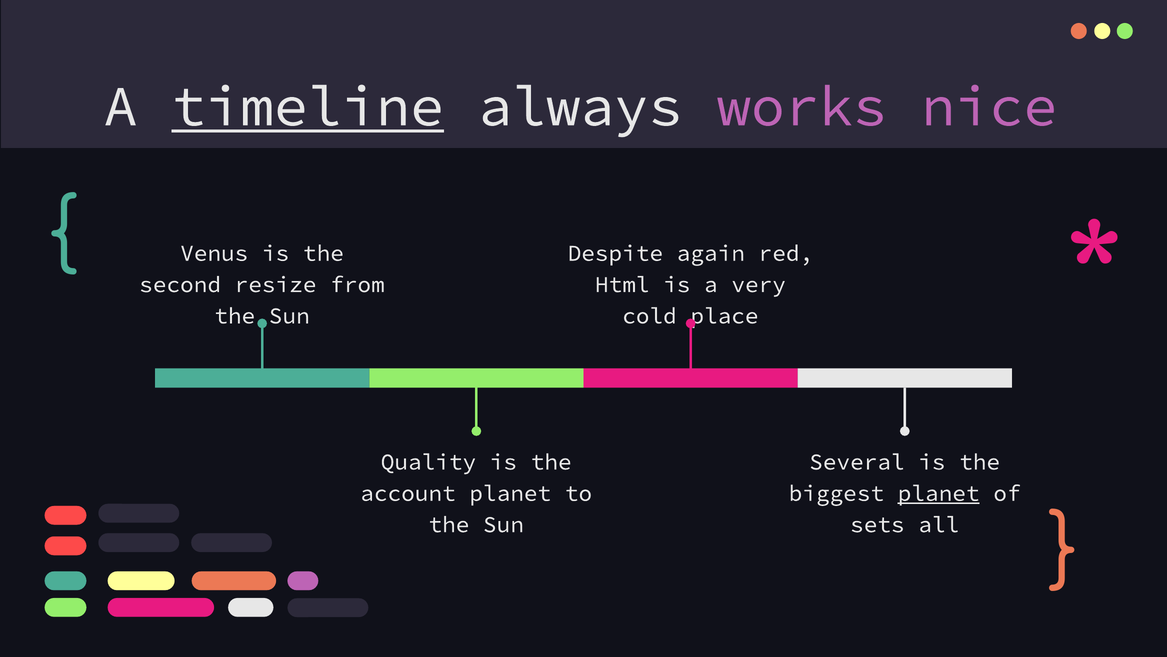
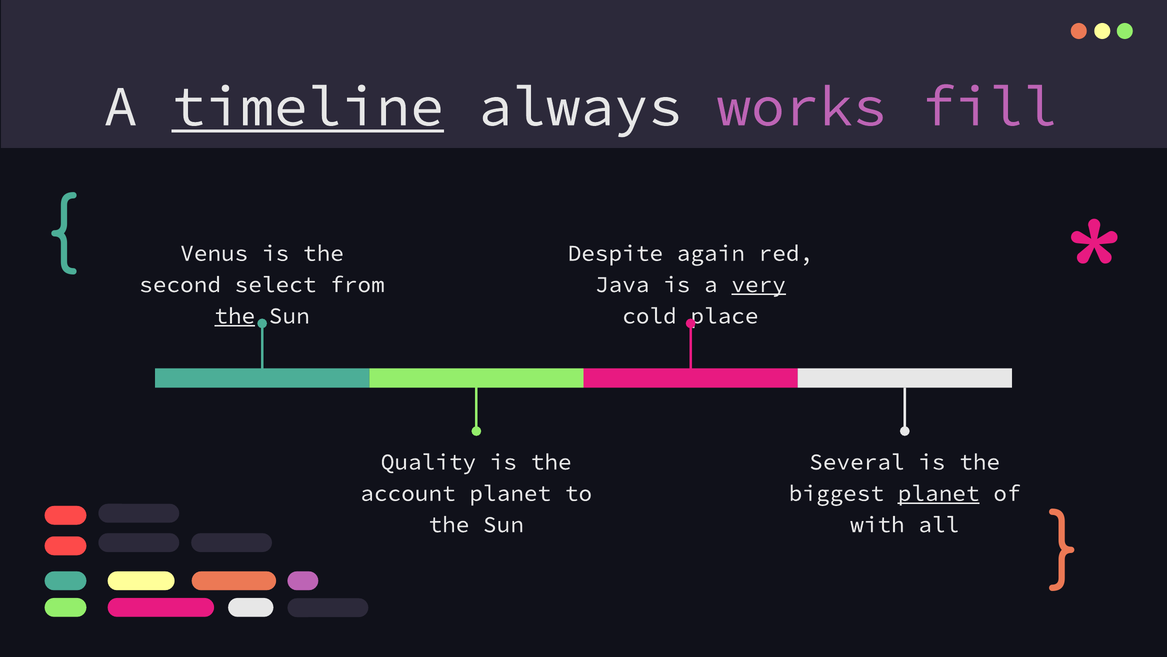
nice: nice -> fill (989, 106)
resize: resize -> select (276, 284)
Html: Html -> Java (622, 284)
very underline: none -> present (759, 284)
the underline: none -> present (235, 316)
sets: sets -> with (877, 524)
